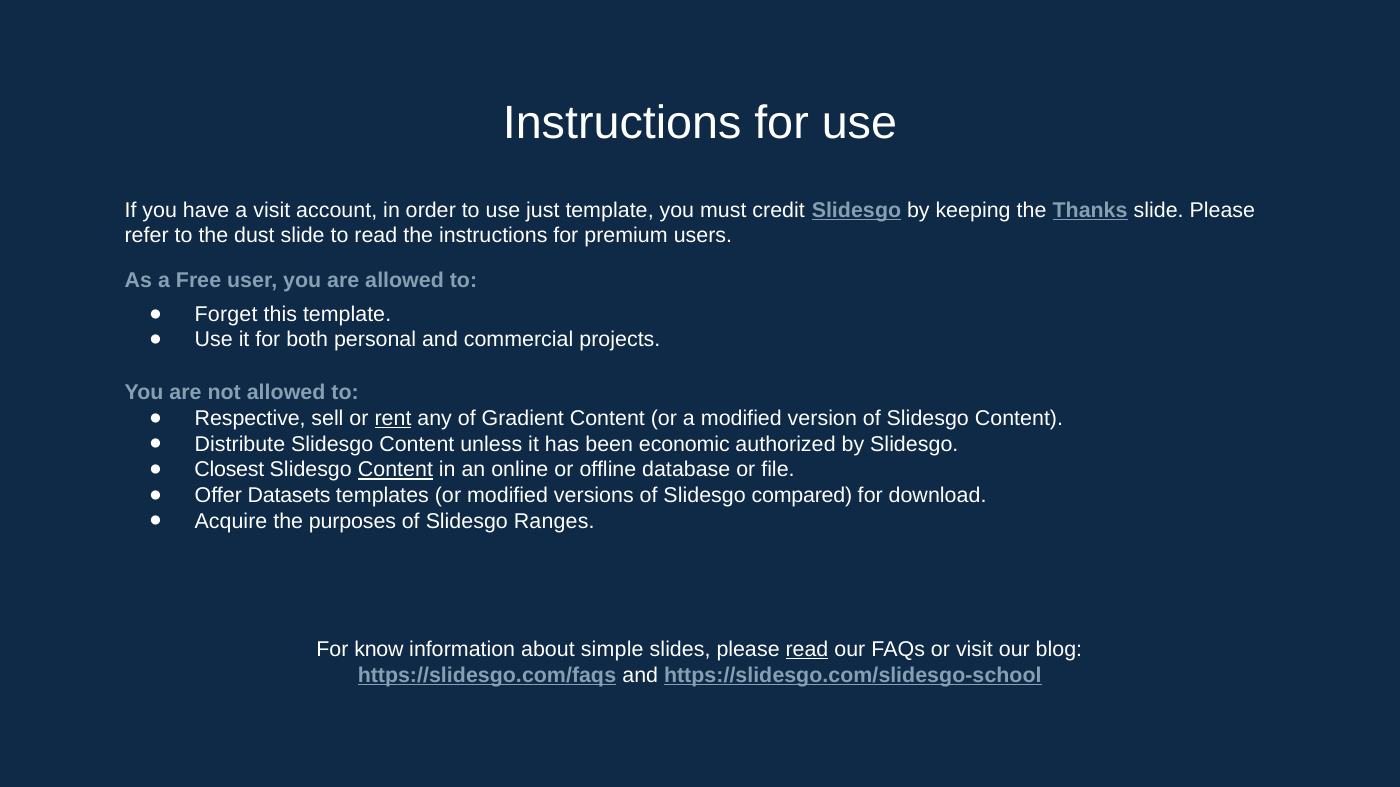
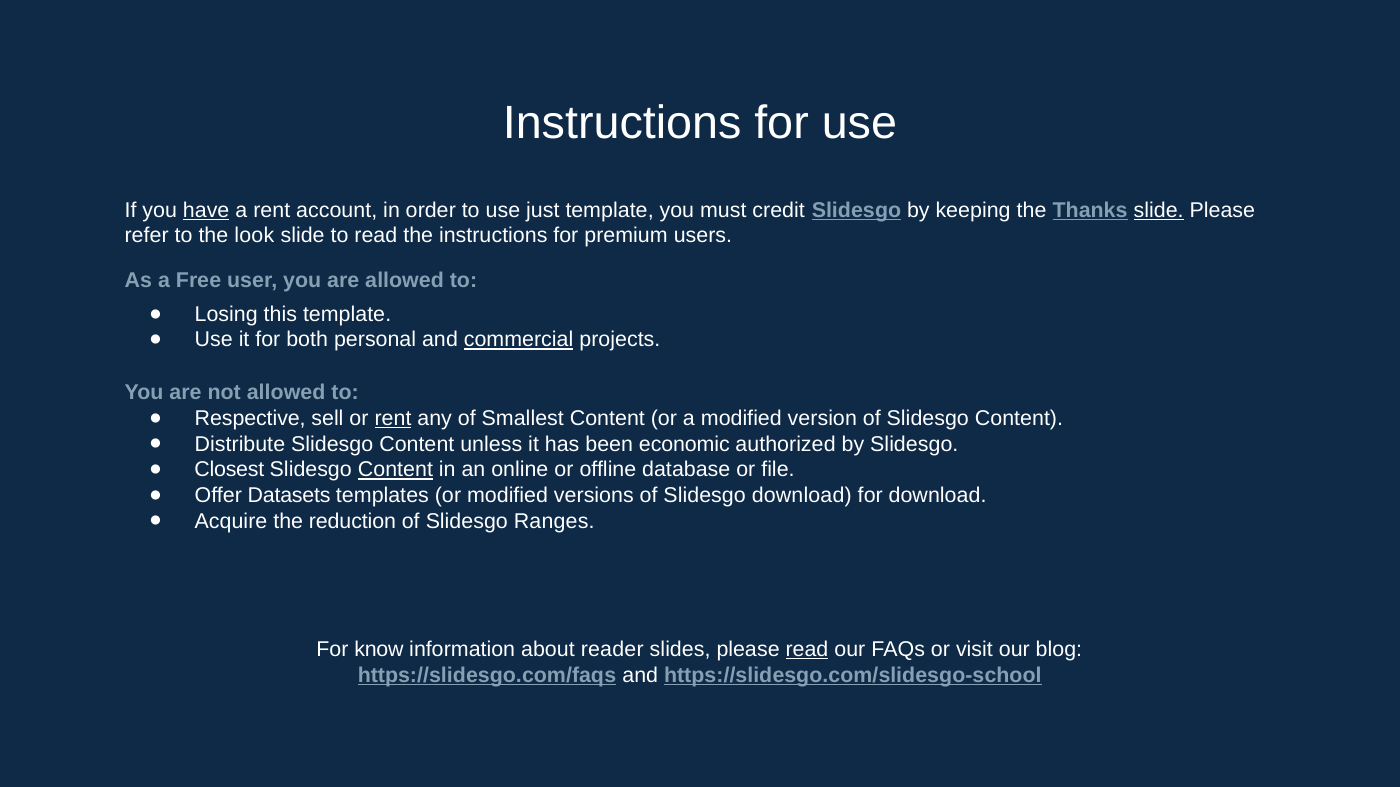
have underline: none -> present (206, 210)
a visit: visit -> rent (272, 210)
slide underline: none -> present (1159, 210)
dust: dust -> look (254, 236)
Forget: Forget -> Losing (226, 314)
commercial underline: none -> present (519, 340)
Gradient: Gradient -> Smallest (523, 419)
Slidesgo compared: compared -> download (802, 496)
purposes: purposes -> reduction (352, 521)
simple: simple -> reader (612, 650)
